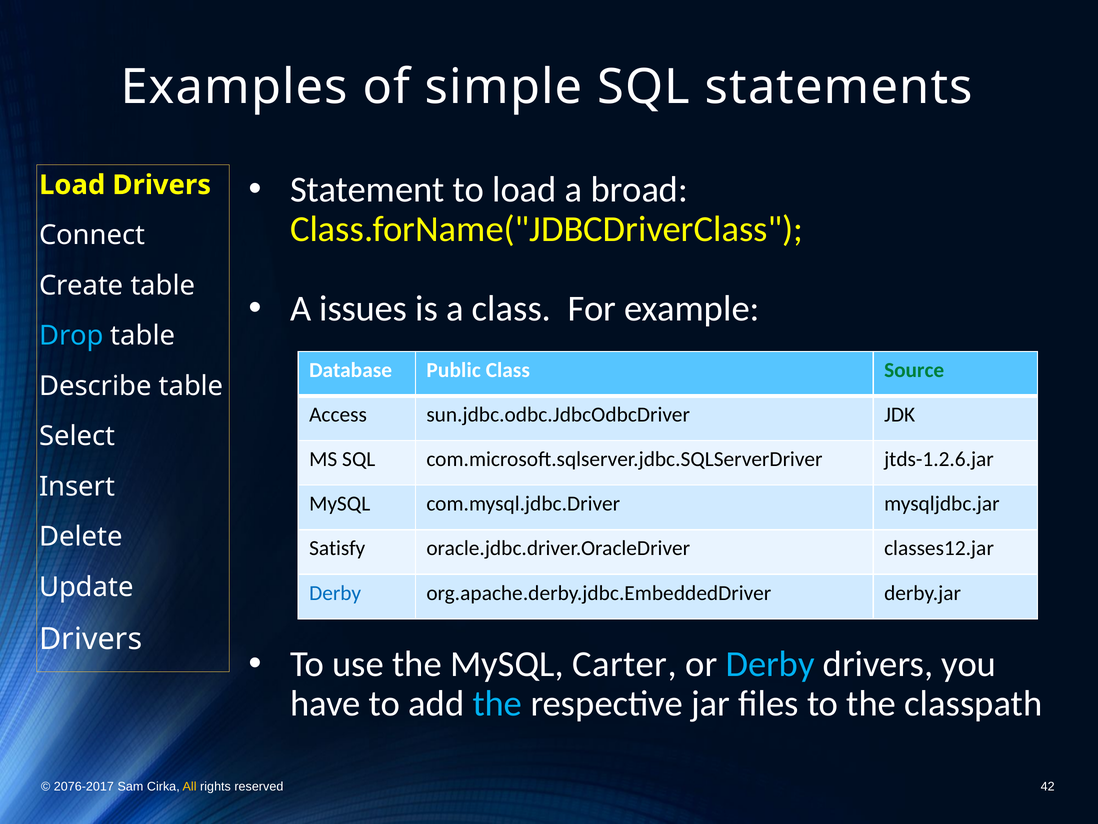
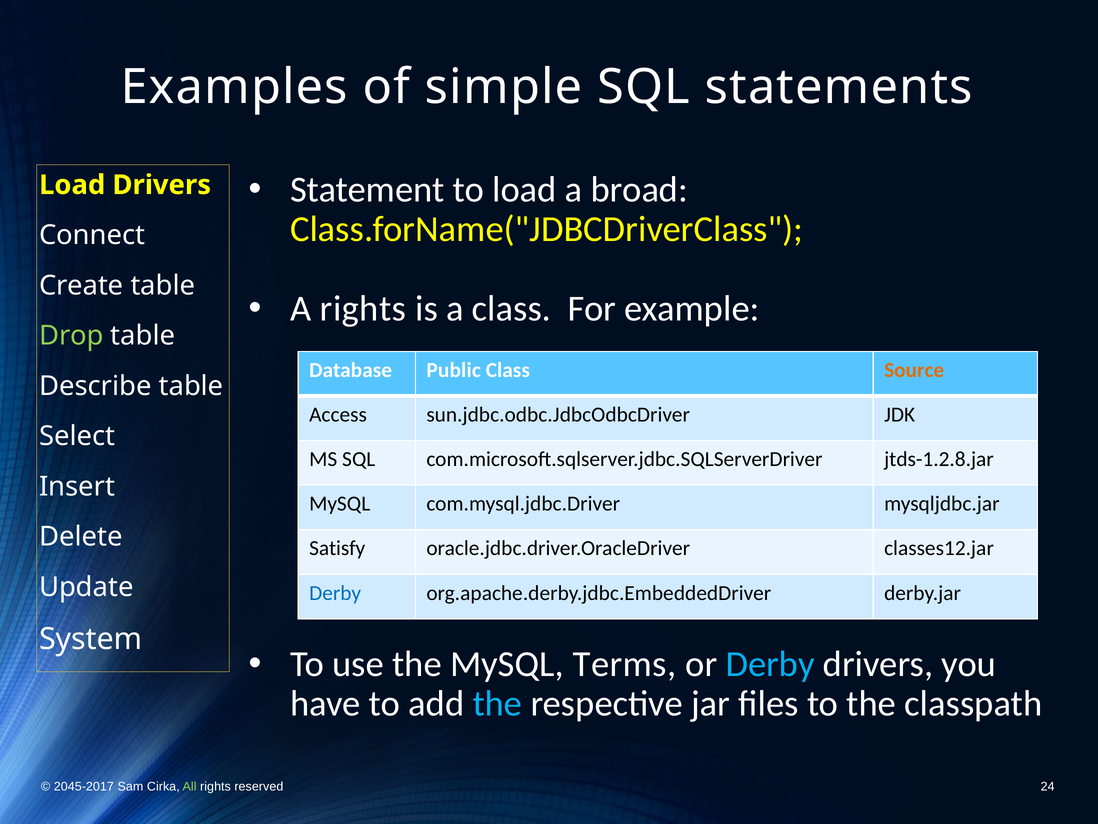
A issues: issues -> rights (363, 308)
Drop colour: light blue -> light green (71, 336)
Source colour: green -> orange (914, 370)
jtds-1.2.6.jar: jtds-1.2.6.jar -> jtds-1.2.8.jar (939, 459)
Drivers: Drivers -> System (91, 639)
Carter: Carter -> Terms (624, 664)
2076-2017: 2076-2017 -> 2045-2017 (84, 786)
All colour: yellow -> light green (190, 786)
42: 42 -> 24 (1048, 786)
